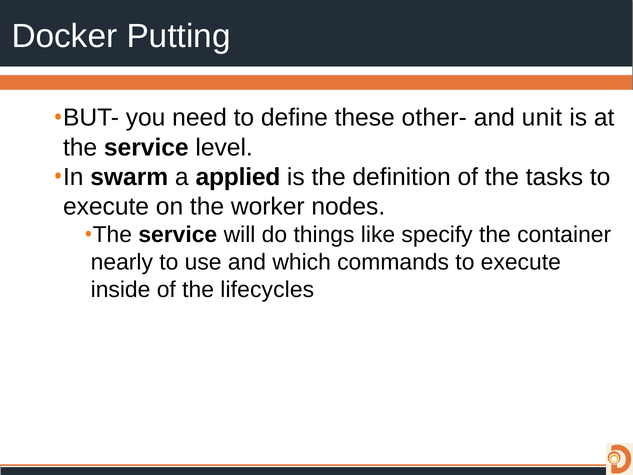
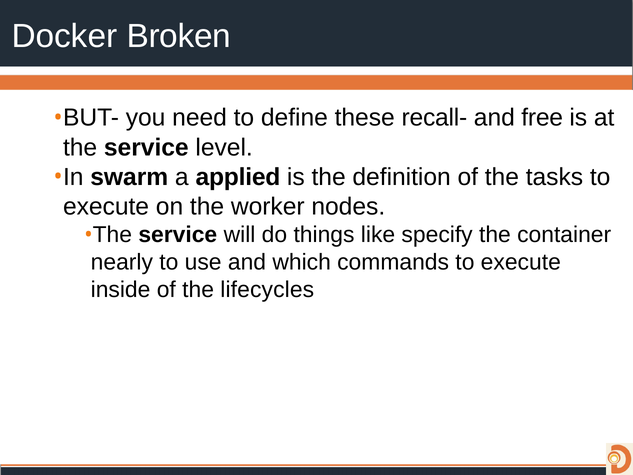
Putting: Putting -> Broken (179, 36)
other-: other- -> recall- (434, 118)
unit: unit -> free (542, 118)
